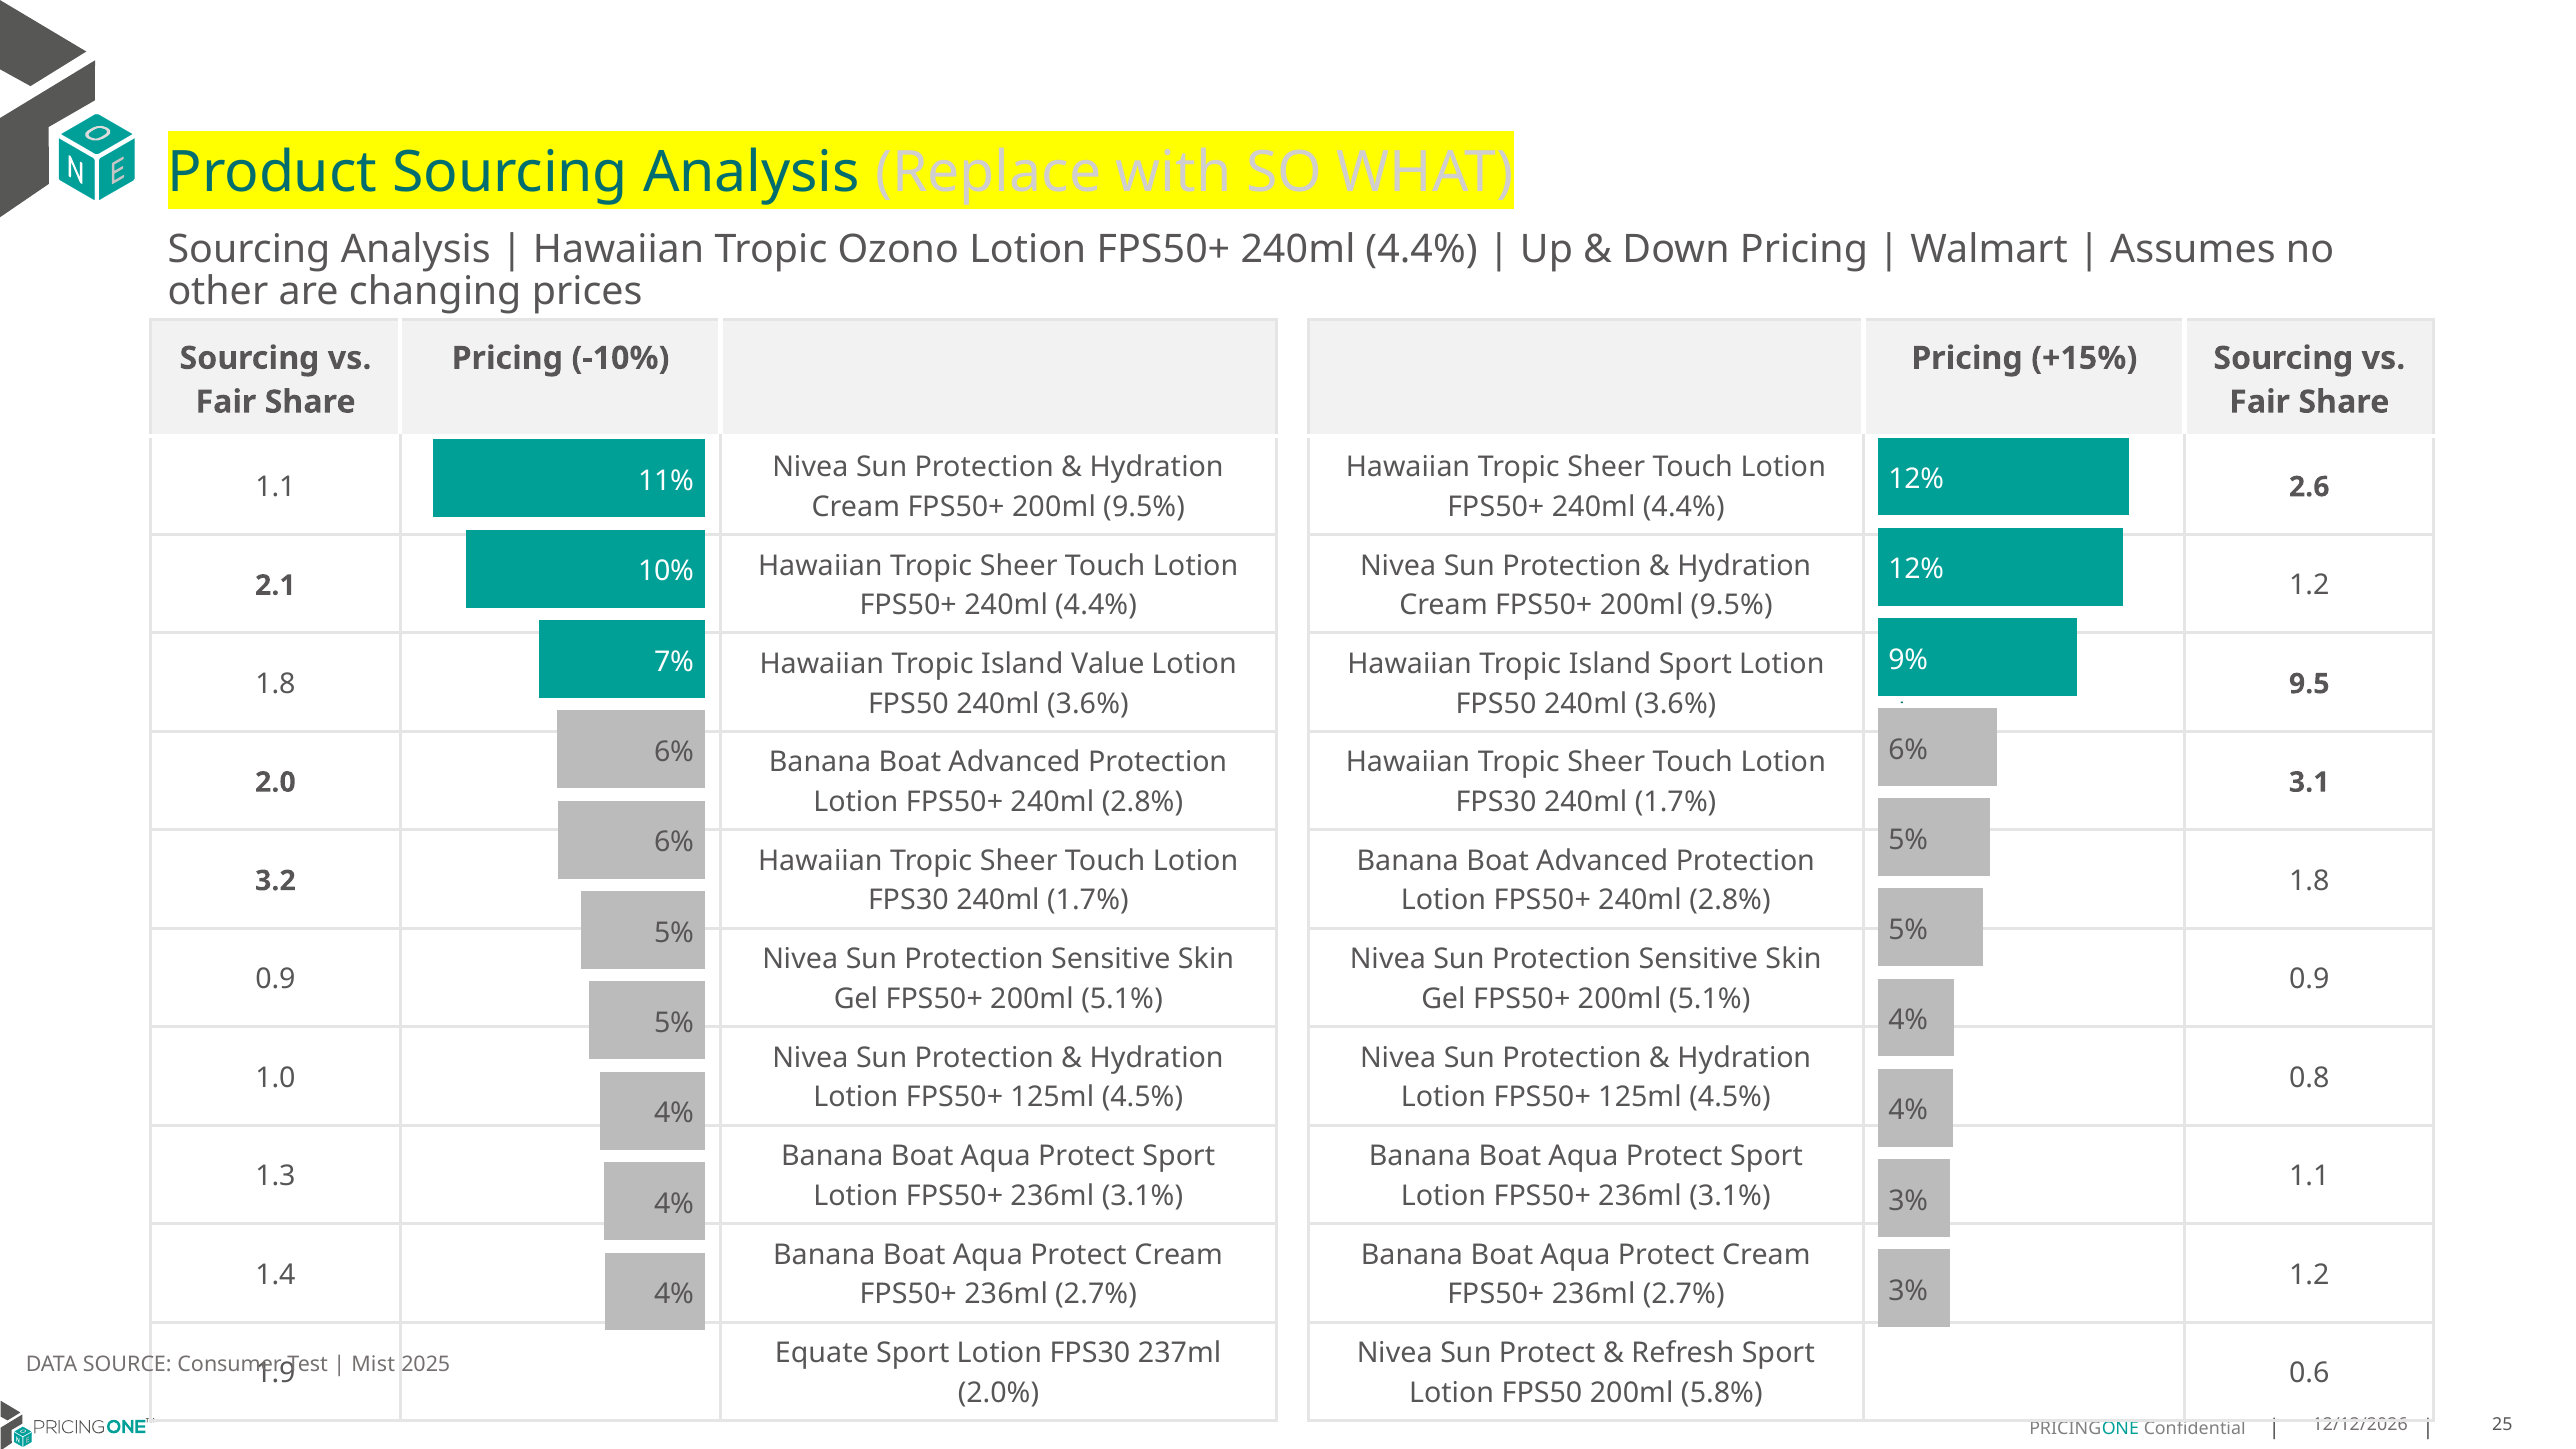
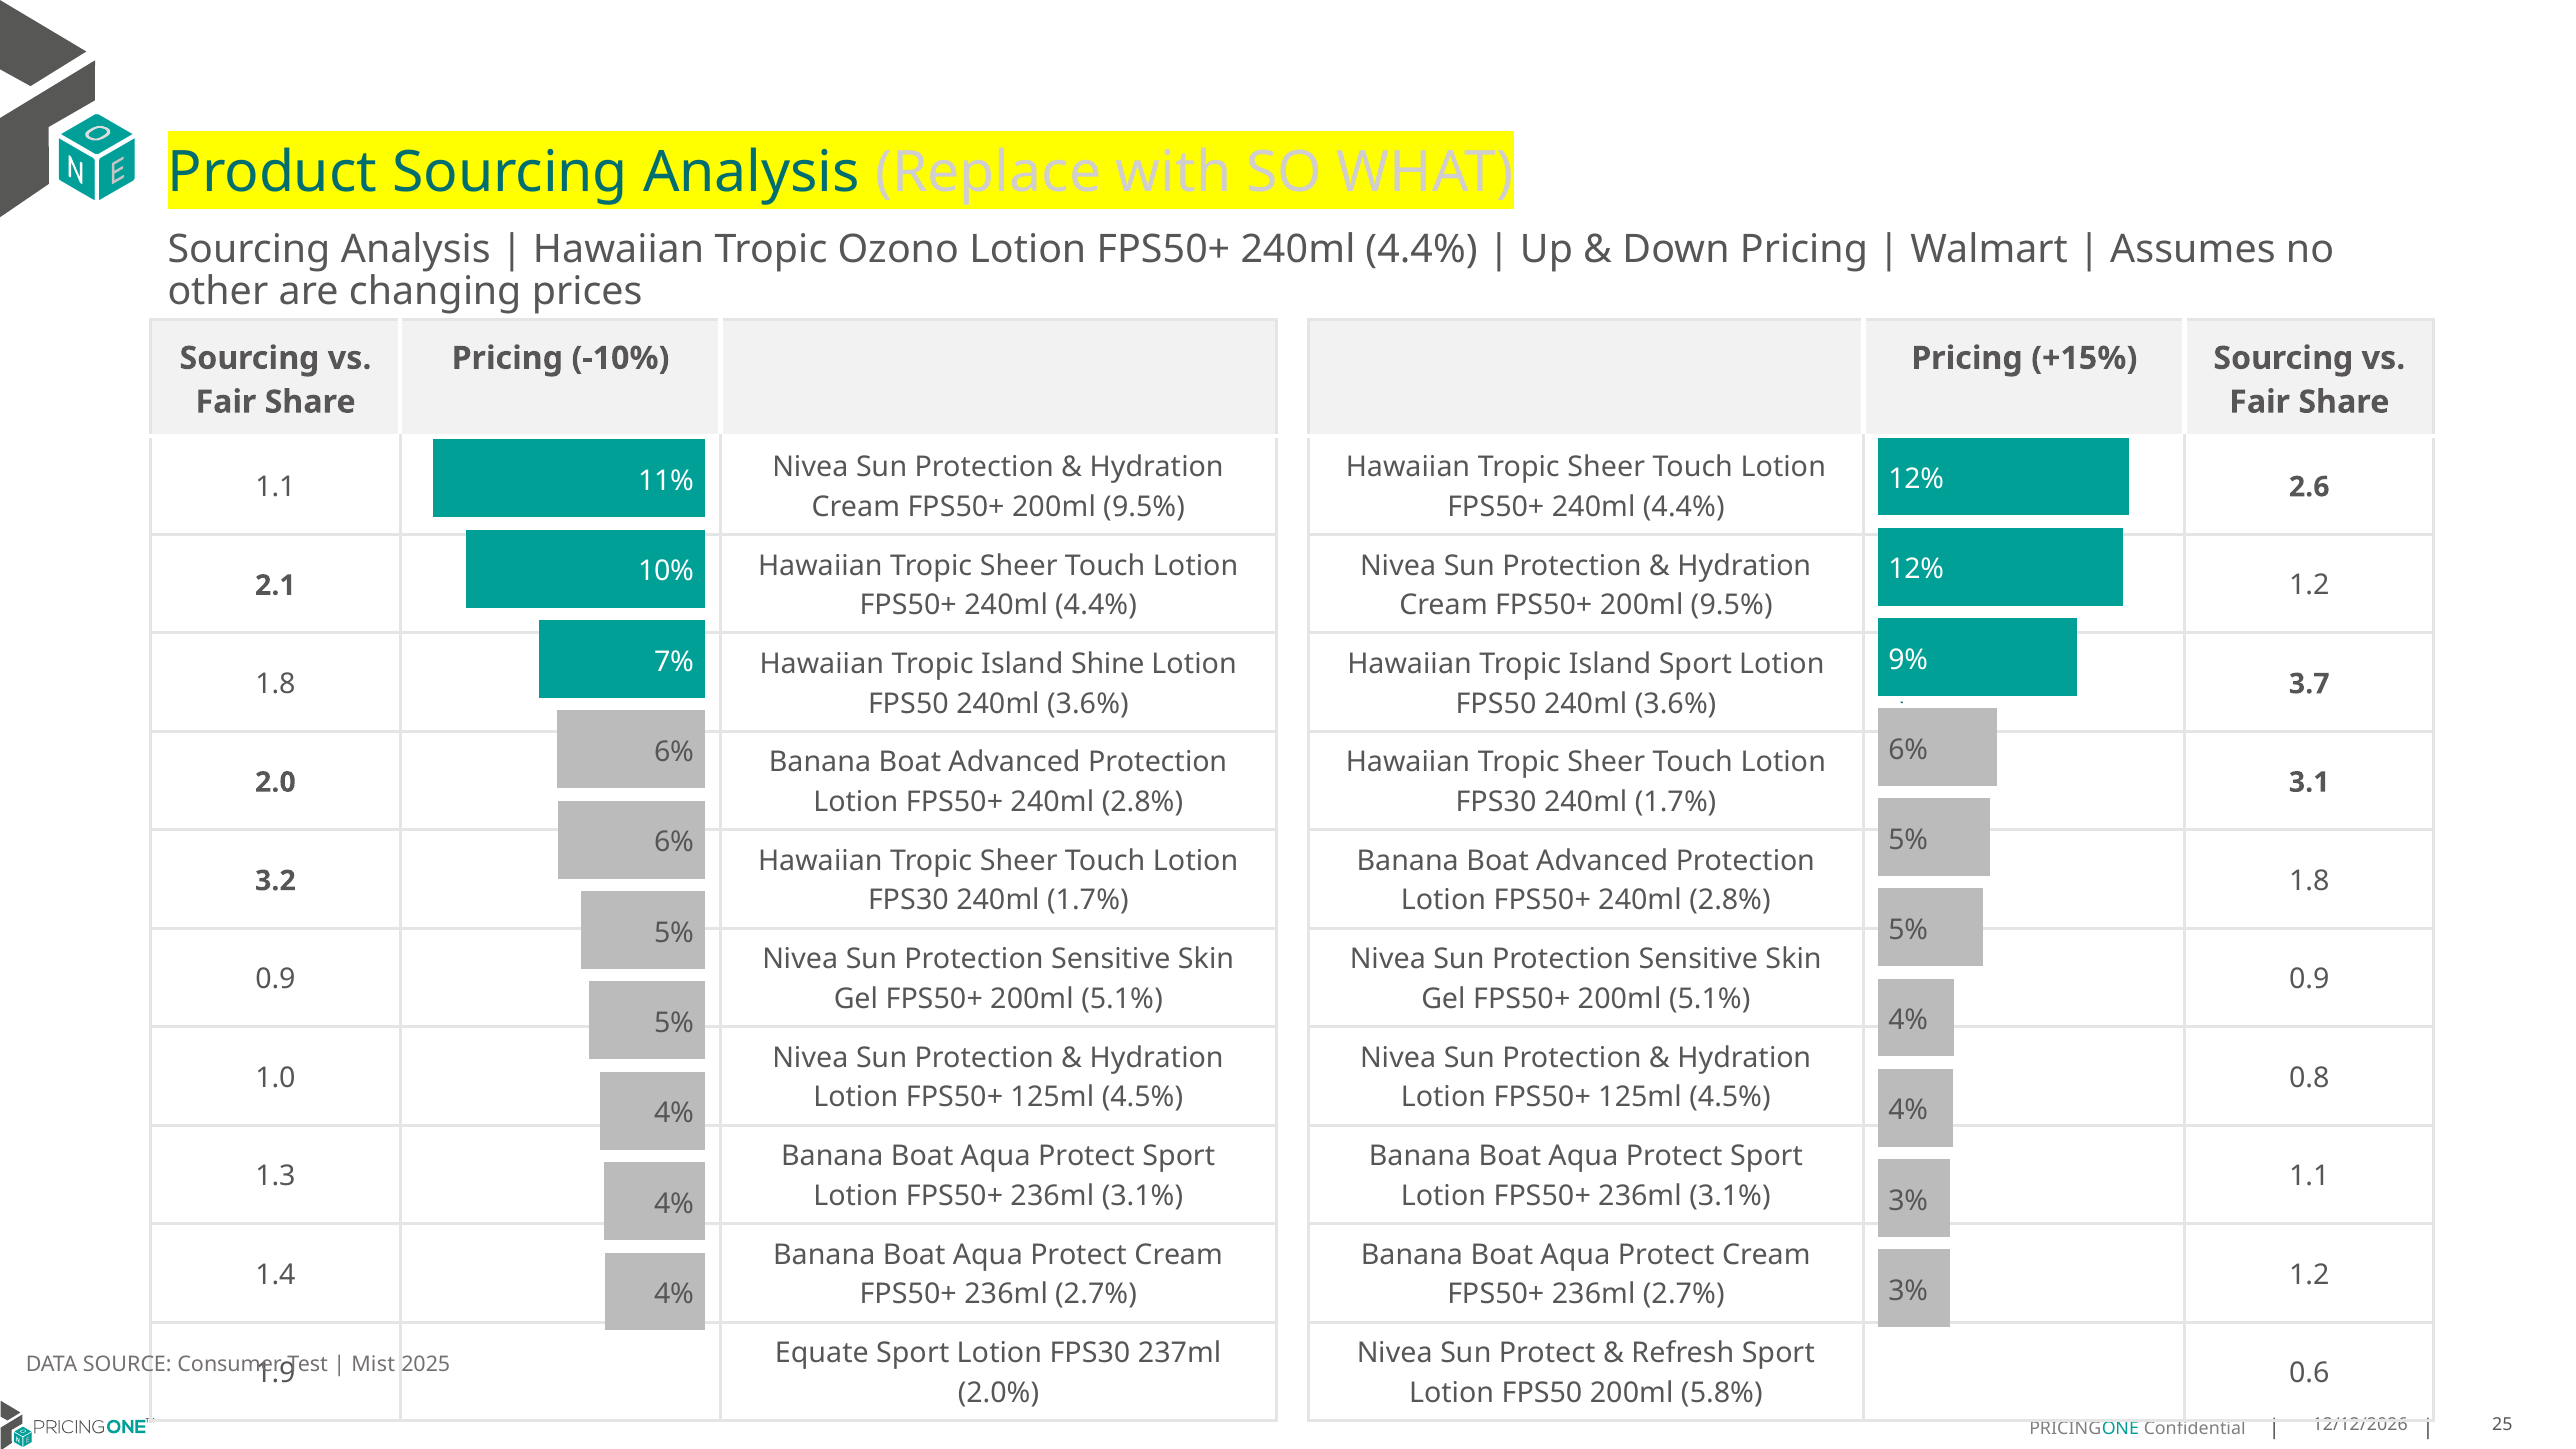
Value: Value -> Shine (1108, 664)
9.5: 9.5 -> 3.7 (2309, 684)
